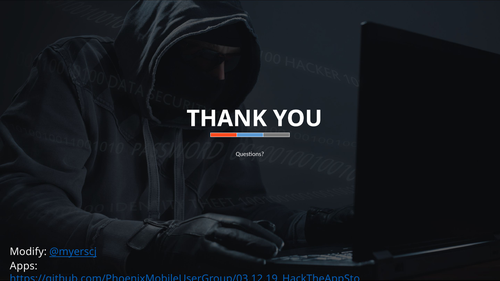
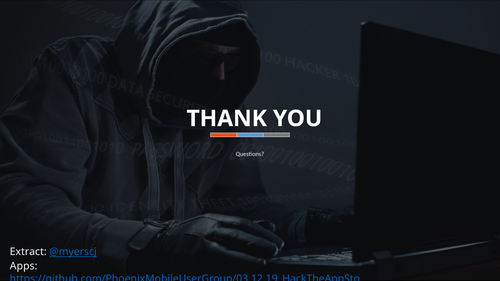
Modify: Modify -> Extract (28, 252)
